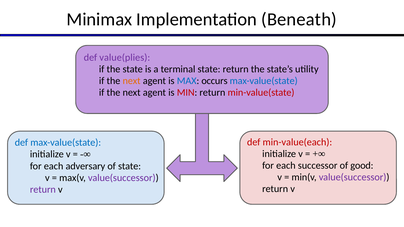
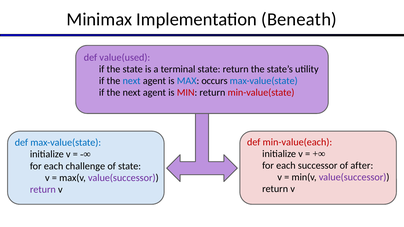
value(plies: value(plies -> value(used (125, 57)
next colour: orange -> blue (132, 81)
good: good -> after (362, 166)
adversary: adversary -> challenge (85, 166)
